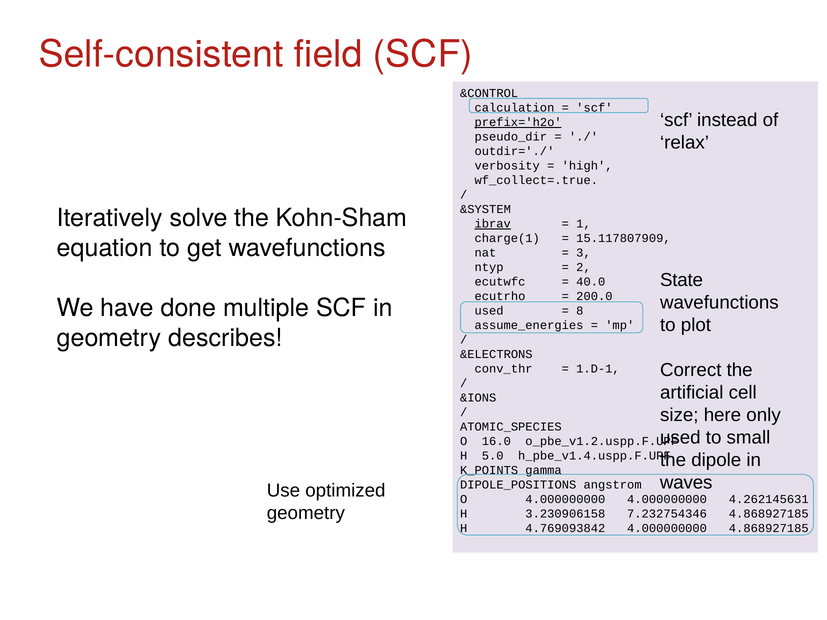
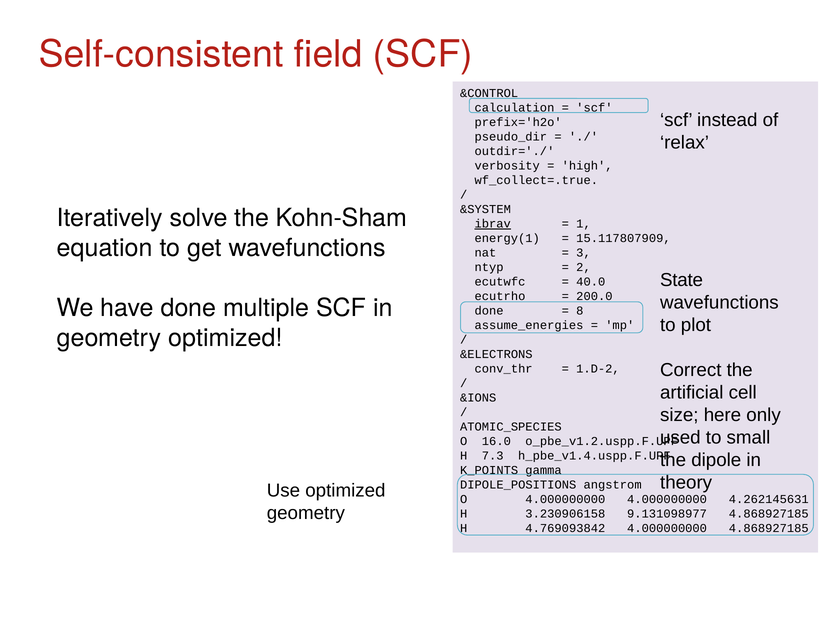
prefix='h2o underline: present -> none (518, 122)
charge(1: charge(1 -> energy(1 (507, 238)
used: used -> done (489, 311)
geometry describes: describes -> optimized (226, 338)
1.D-1: 1.D-1 -> 1.D-2 (598, 369)
5.0: 5.0 -> 7.3 (493, 456)
waves: waves -> theory (686, 483)
7.232754346: 7.232754346 -> 9.131098977 (667, 514)
